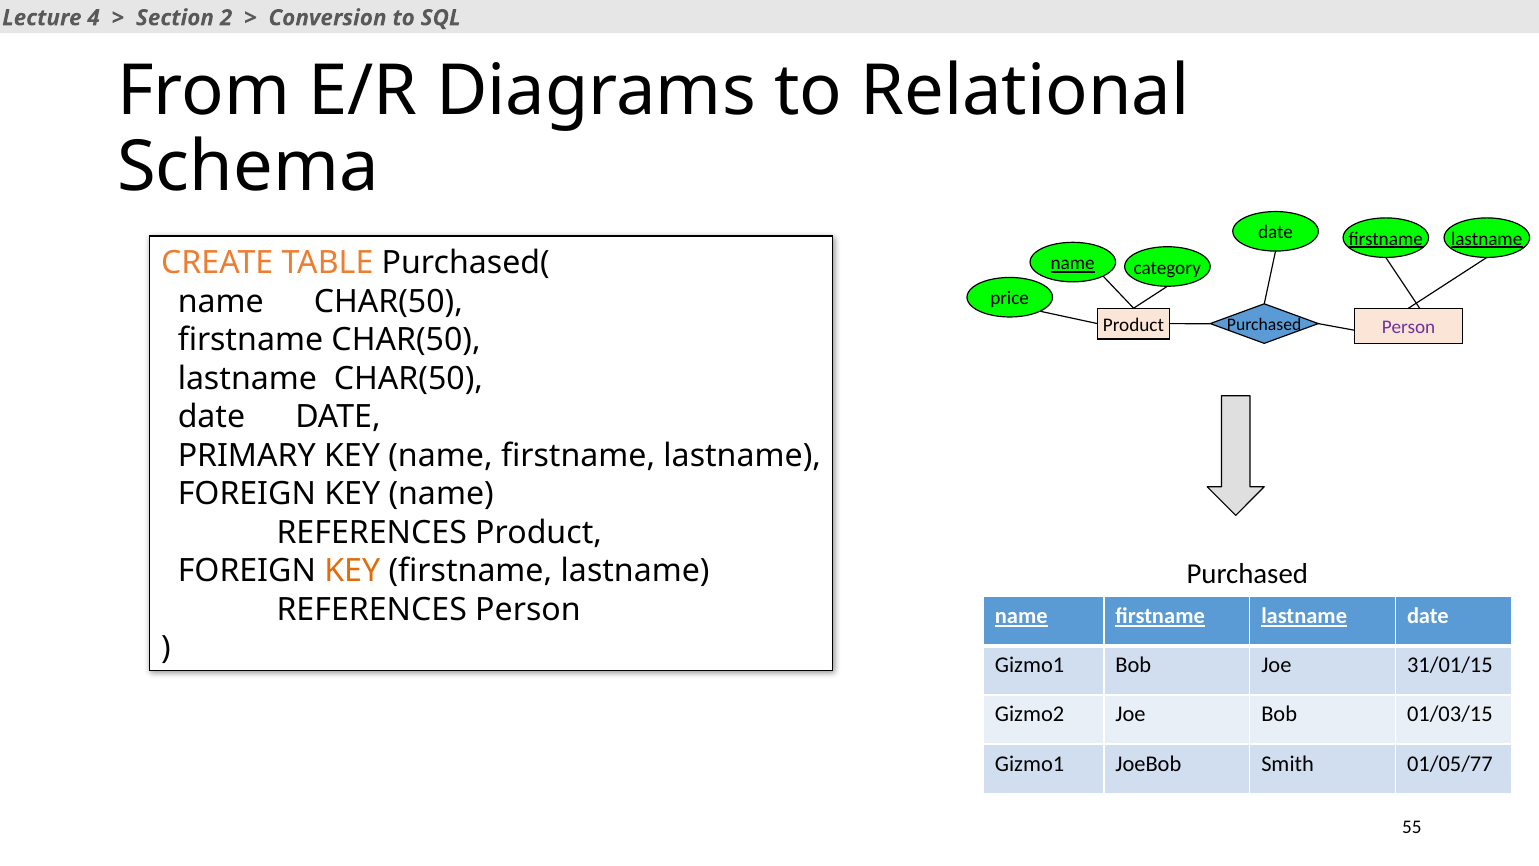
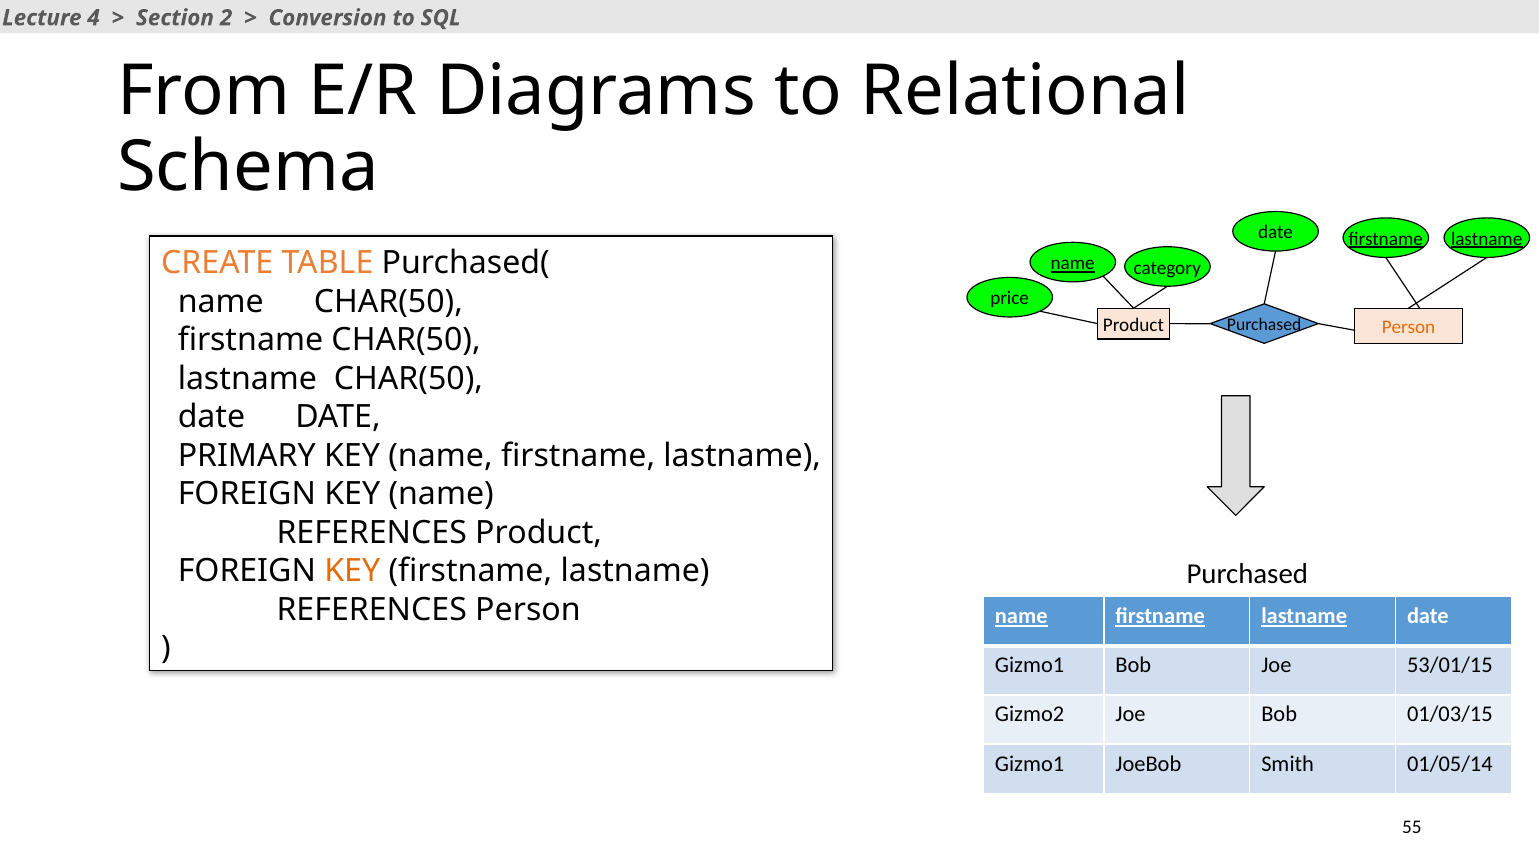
Person colour: purple -> orange (1408, 327)
31/01/15: 31/01/15 -> 53/01/15 (1450, 665)
01/05/77: 01/05/77 -> 01/05/14 (1450, 763)
